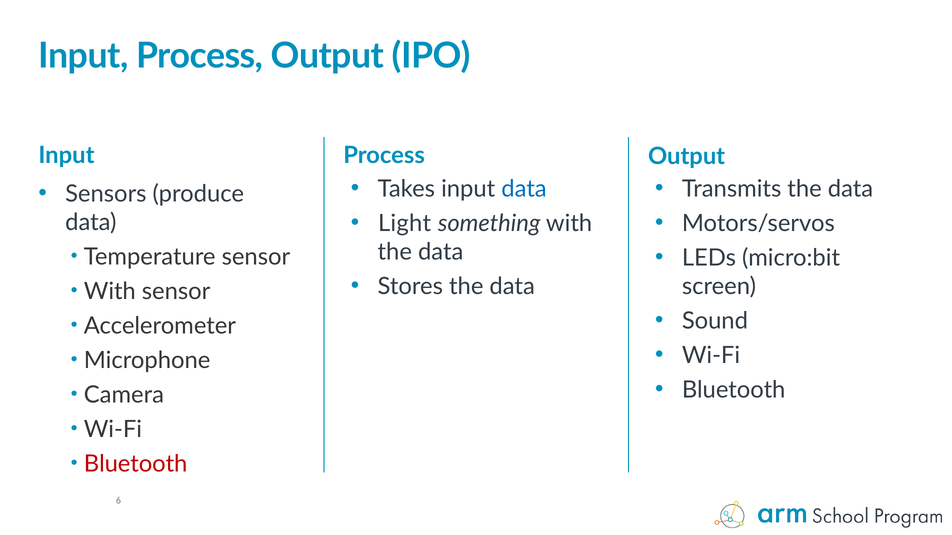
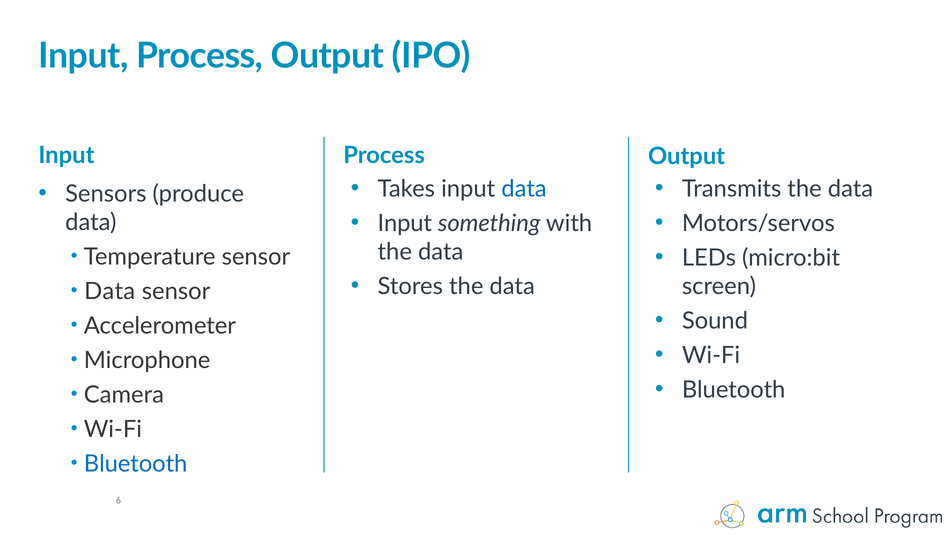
Light: Light -> Input (405, 224)
With: With -> Data (110, 292)
Bluetooth colour: red -> blue (136, 464)
